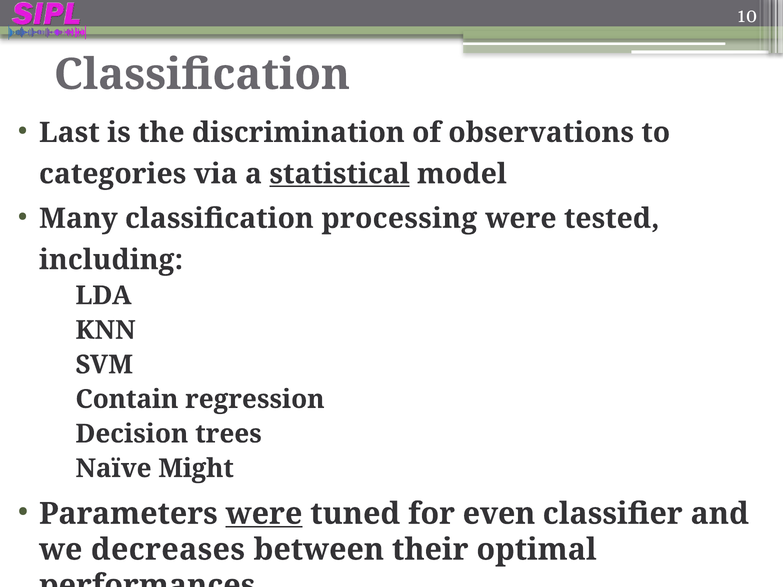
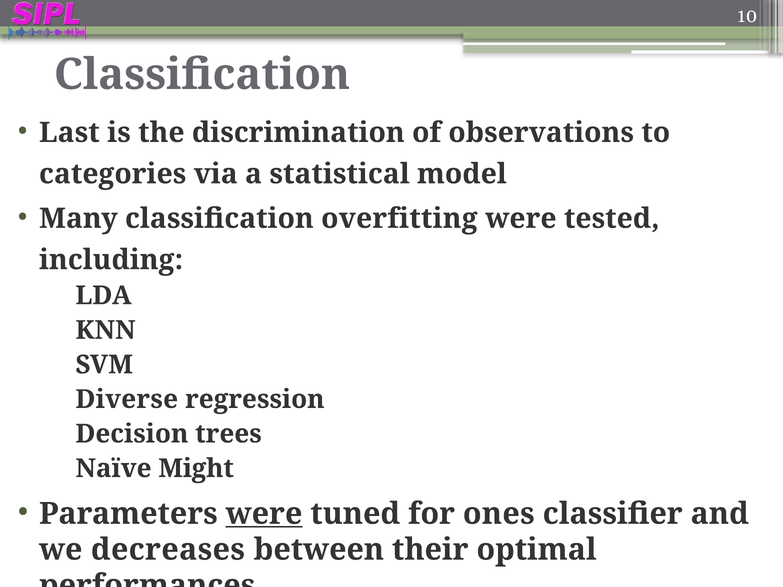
statistical underline: present -> none (340, 174)
processing: processing -> overfitting (399, 219)
Contain: Contain -> Diverse (127, 399)
even: even -> ones (499, 514)
